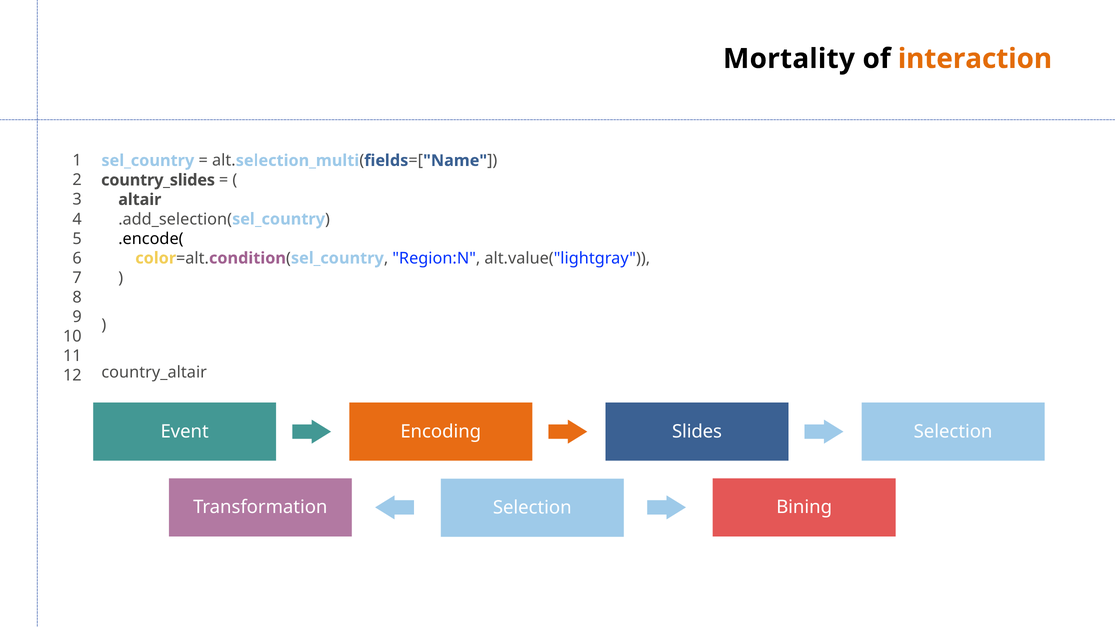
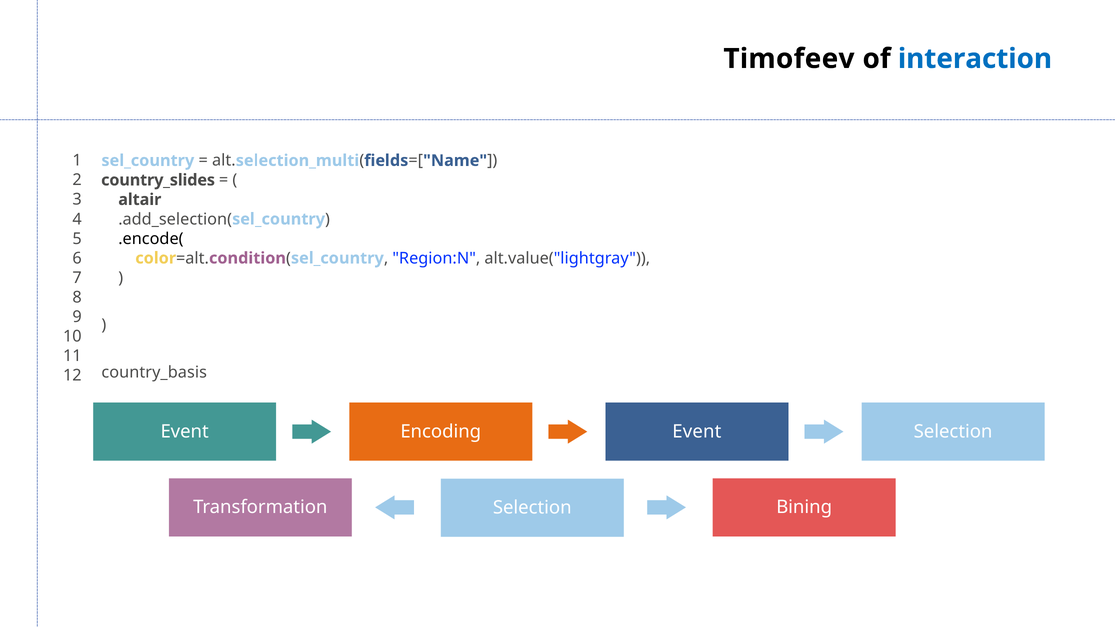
Mortality: Mortality -> Timofeev (789, 59)
interaction colour: orange -> blue (975, 59)
country_altair: country_altair -> country_basis (154, 373)
Encoding Slides: Slides -> Event (697, 432)
